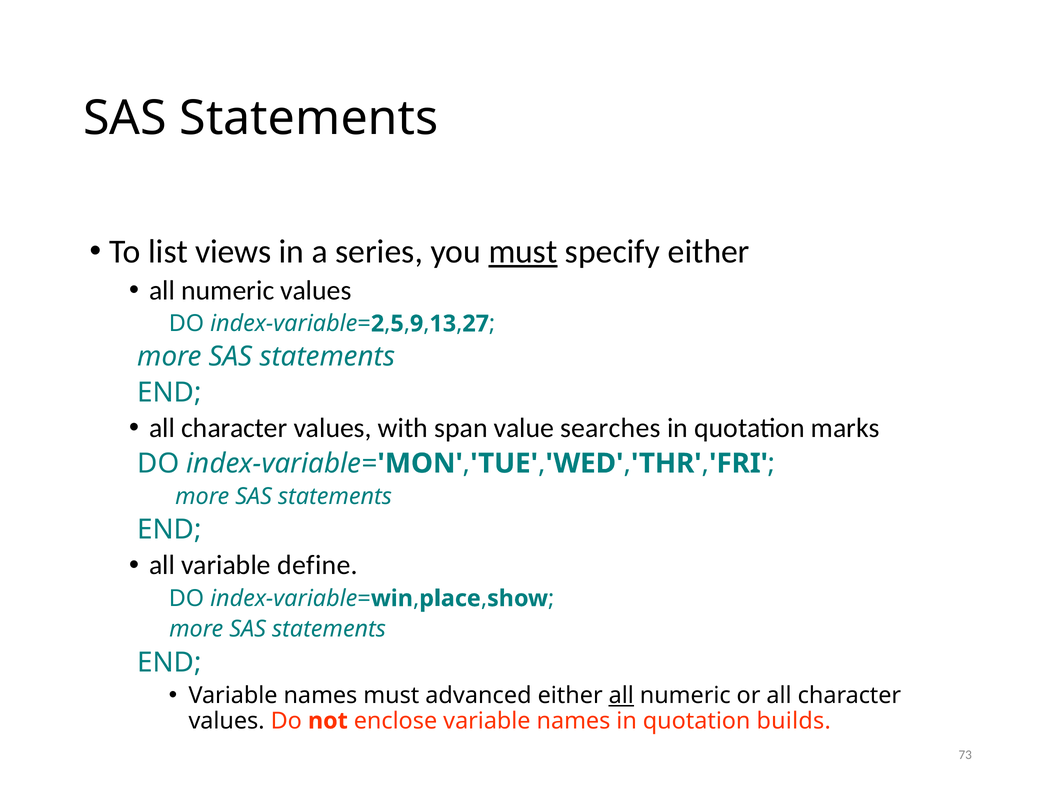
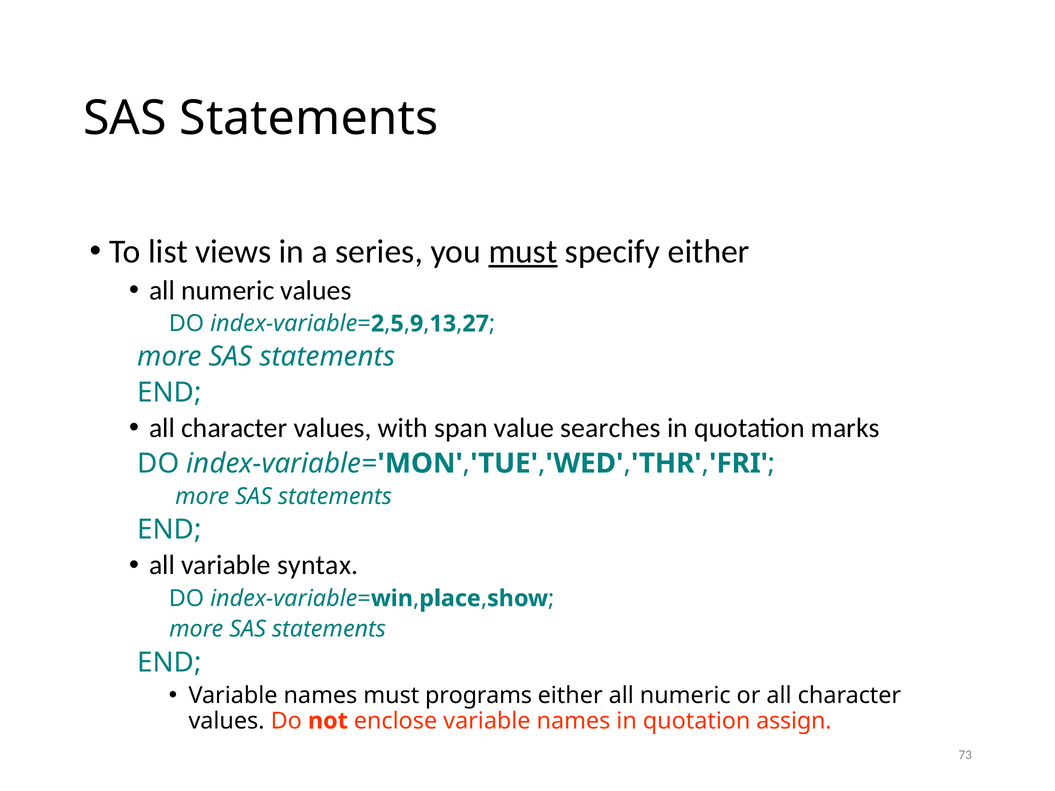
define: define -> syntax (318, 565)
advanced: advanced -> programs (479, 696)
all underline: present -> none (621, 696)
builds: builds -> assign (794, 721)
